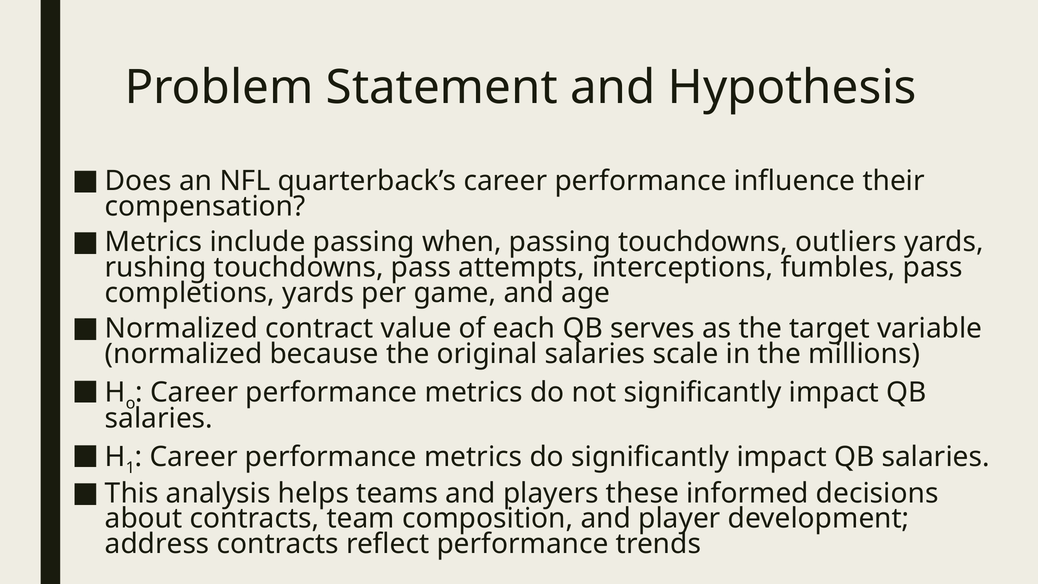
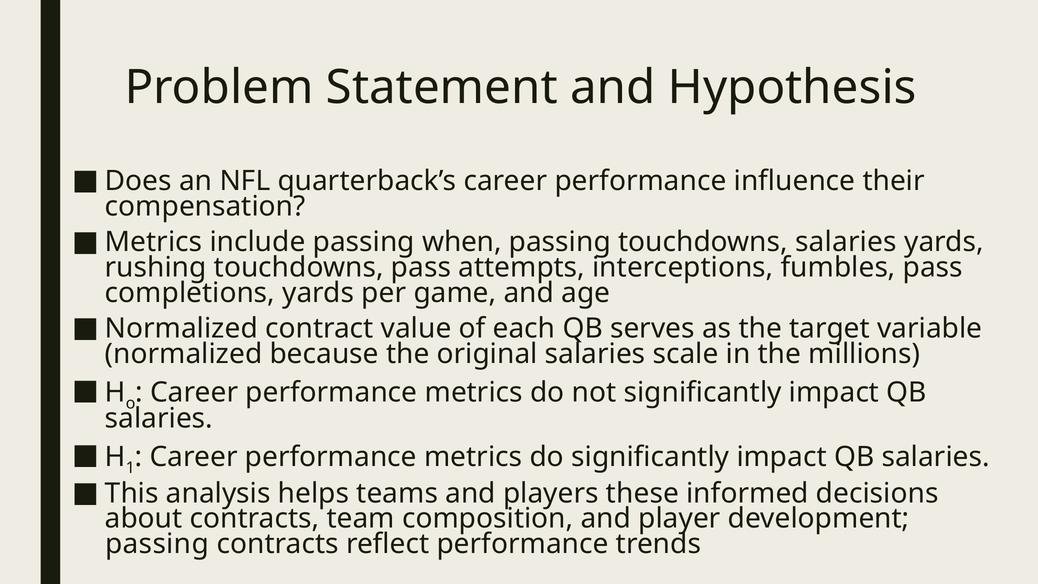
touchdowns outliers: outliers -> salaries (846, 242)
address: address -> passing (157, 544)
